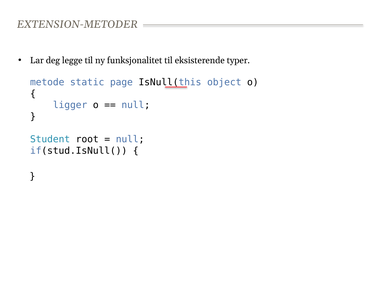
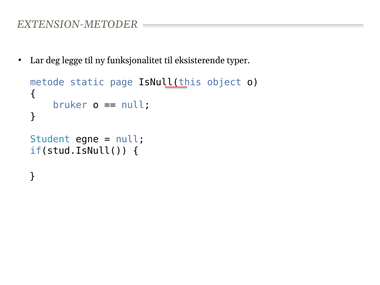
ligger: ligger -> bruker (70, 105)
root: root -> egne (87, 139)
